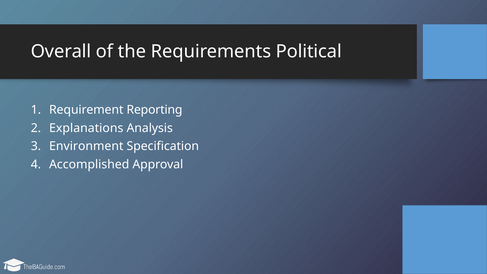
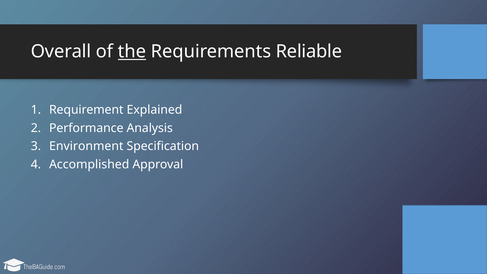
the underline: none -> present (132, 52)
Political: Political -> Reliable (309, 52)
Reporting: Reporting -> Explained (154, 110)
Explanations: Explanations -> Performance (86, 128)
